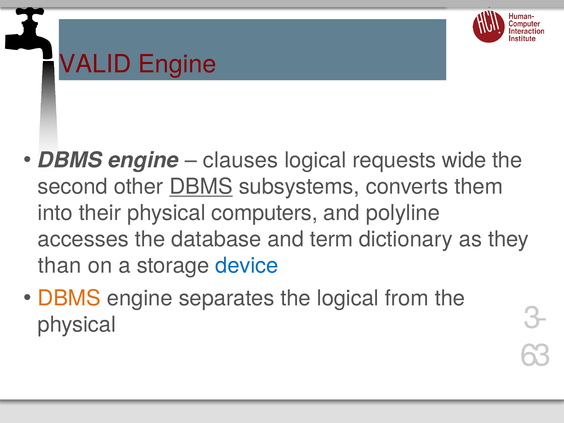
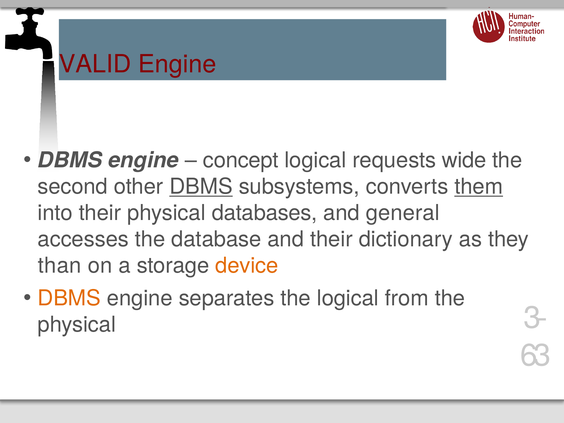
clauses: clauses -> concept (241, 160)
them underline: none -> present (479, 187)
computers: computers -> databases (265, 213)
polyline: polyline -> general (403, 213)
and term: term -> their (331, 239)
device colour: blue -> orange (247, 266)
